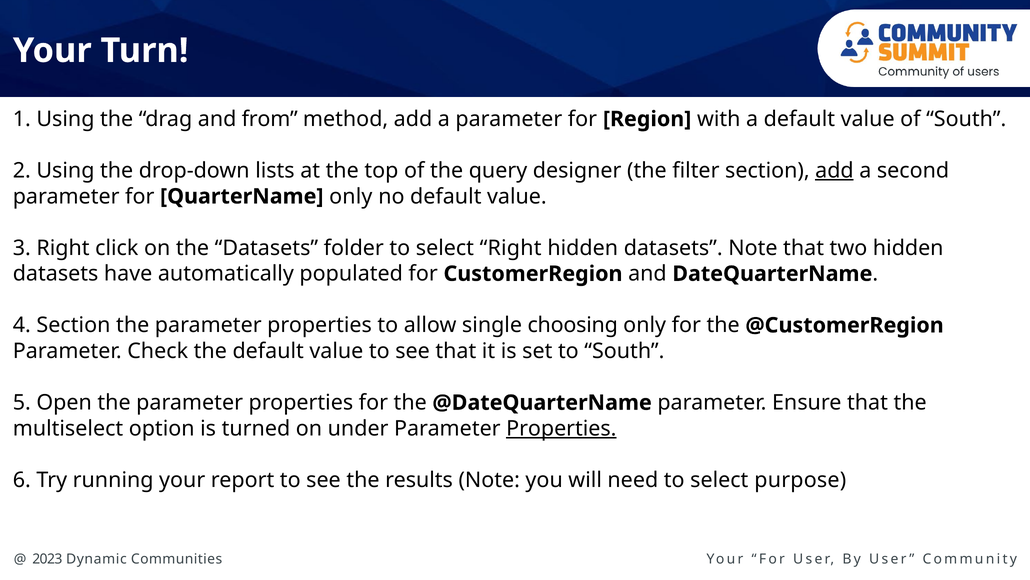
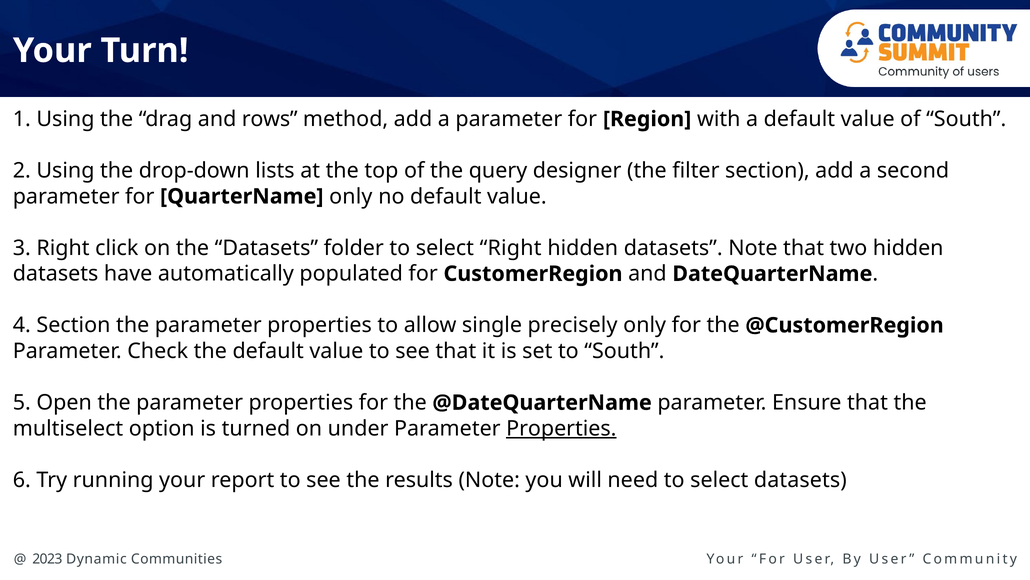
from: from -> rows (270, 119)
add underline: present -> none (834, 170)
choosing: choosing -> precisely (573, 325)
select purpose: purpose -> datasets (800, 480)
